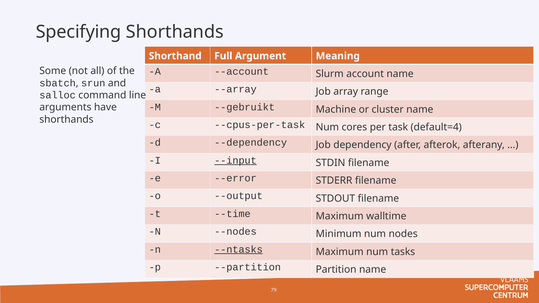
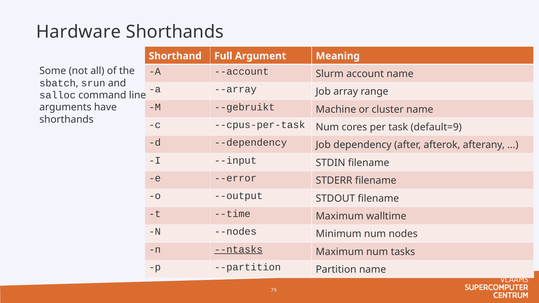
Specifying: Specifying -> Hardware (78, 32)
default=4: default=4 -> default=9 (436, 127)
--input underline: present -> none (235, 160)
